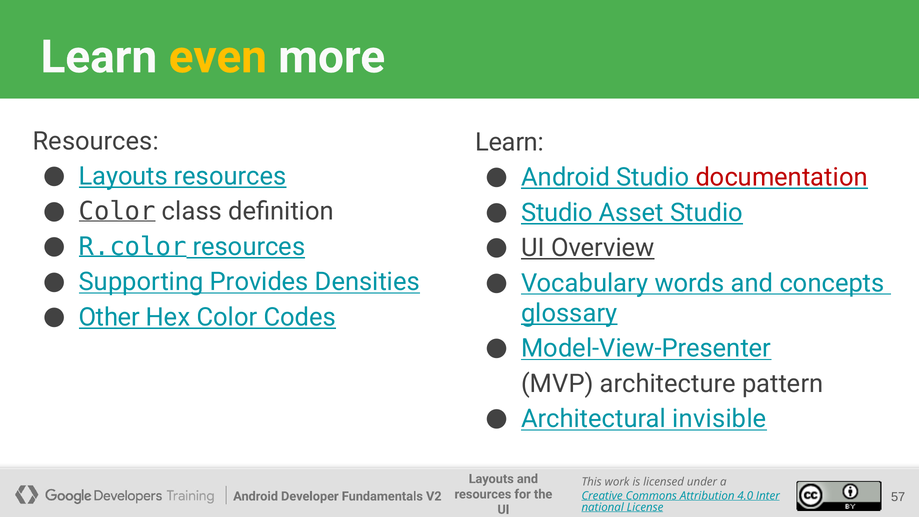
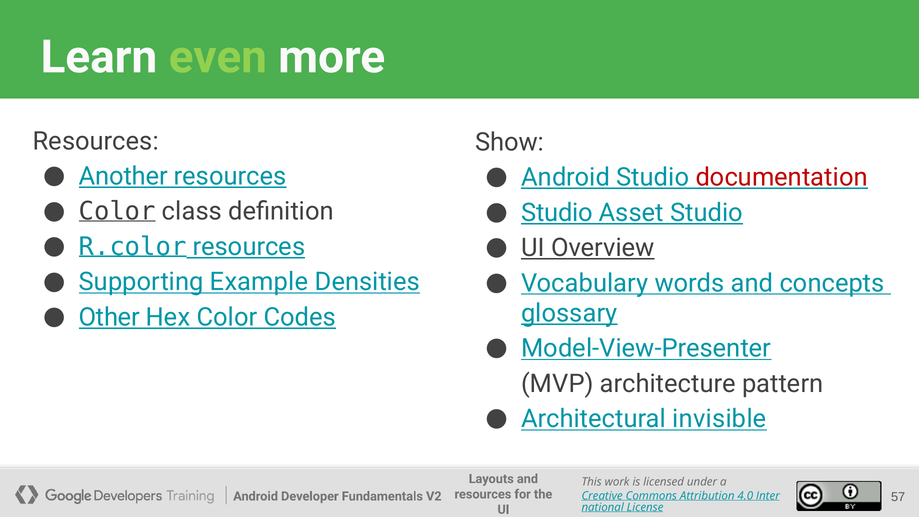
even colour: yellow -> light green (218, 57)
Learn: Learn -> Show (510, 142)
Layouts: Layouts -> Another (123, 176)
Provides: Provides -> Example (259, 282)
